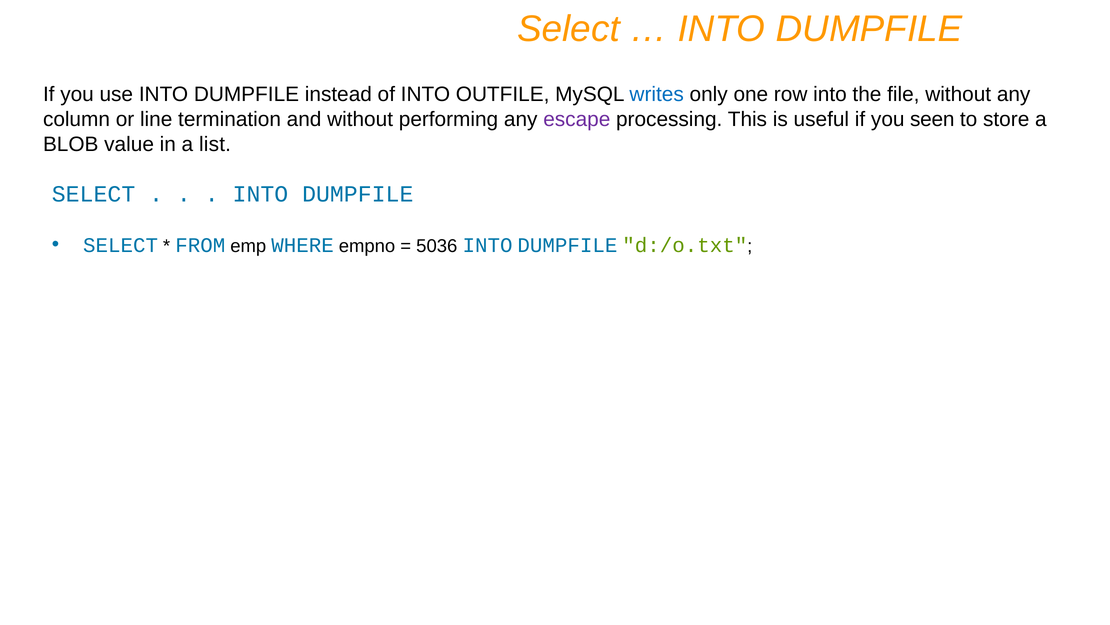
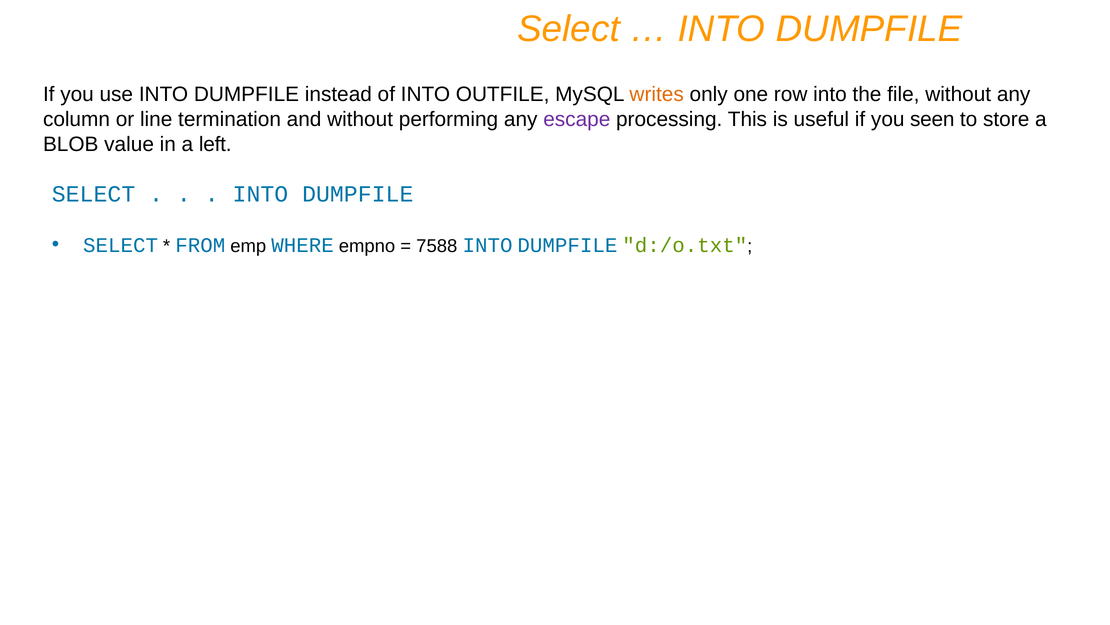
writes colour: blue -> orange (657, 94)
list: list -> left (215, 144)
5036: 5036 -> 7588 (437, 246)
